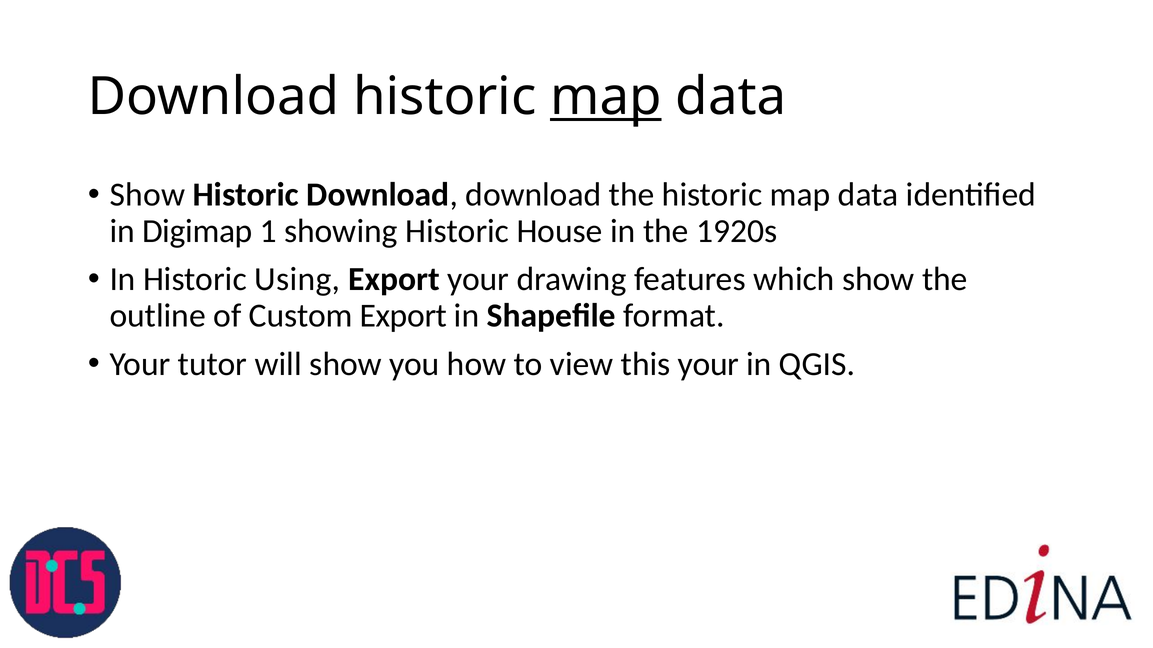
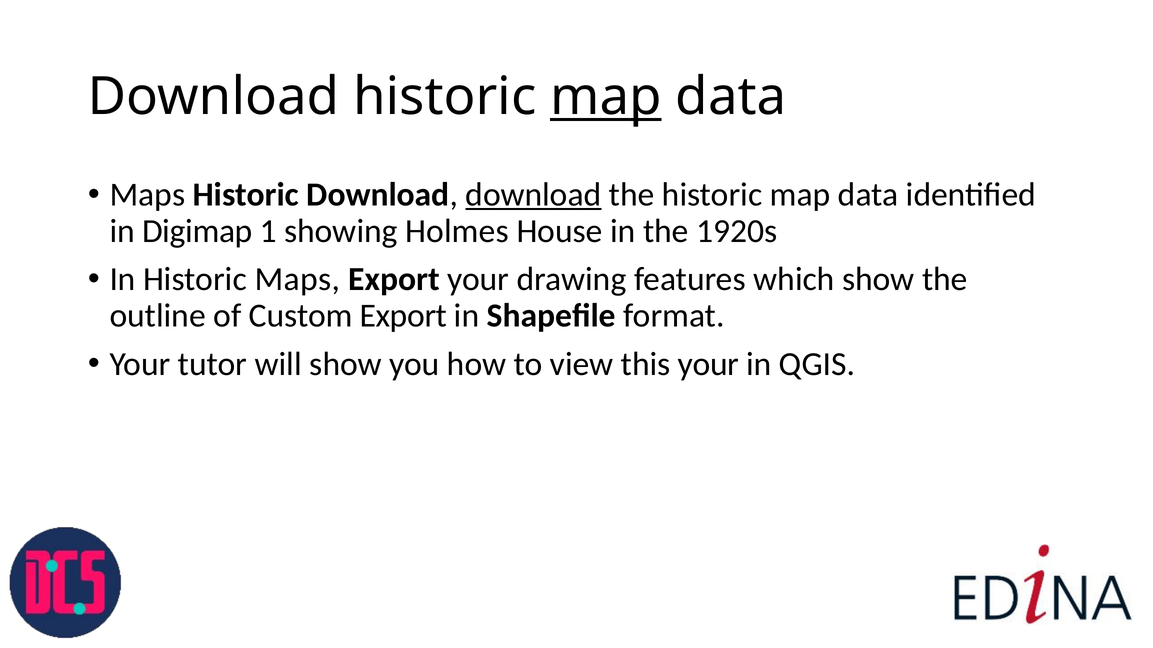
Show: Show -> Maps (147, 195)
download underline: none -> present (533, 195)
showing Historic: Historic -> Holmes (457, 231)
Historic Using: Using -> Maps (297, 280)
